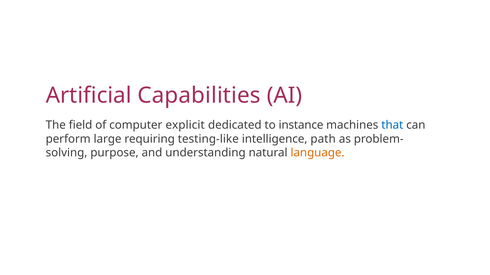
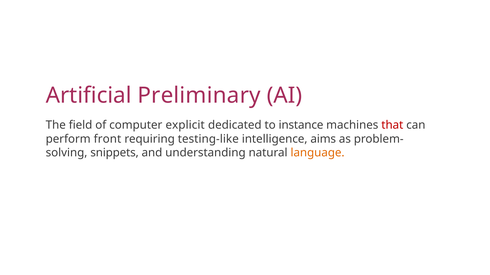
Capabilities: Capabilities -> Preliminary (199, 96)
that colour: blue -> red (392, 125)
large: large -> front (107, 139)
path: path -> aims (323, 139)
purpose: purpose -> snippets (115, 153)
